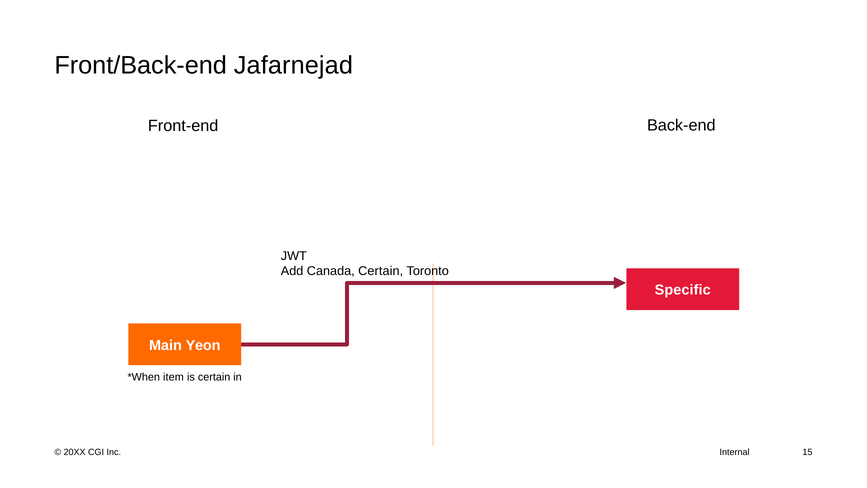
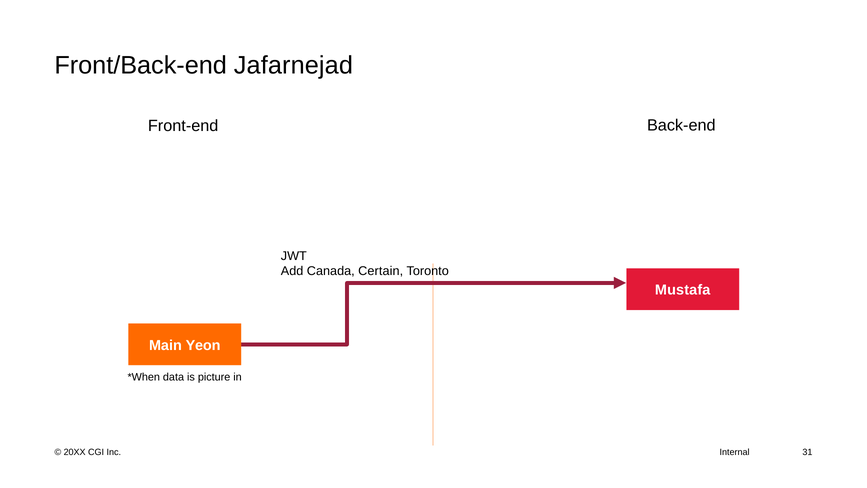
Specific: Specific -> Mustafa (683, 290)
item: item -> data (173, 377)
is certain: certain -> picture (214, 377)
15: 15 -> 31 (807, 452)
